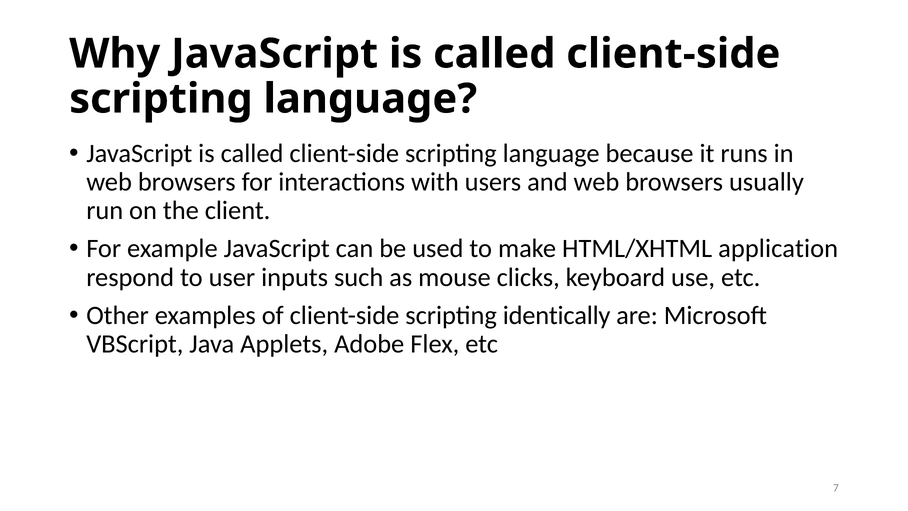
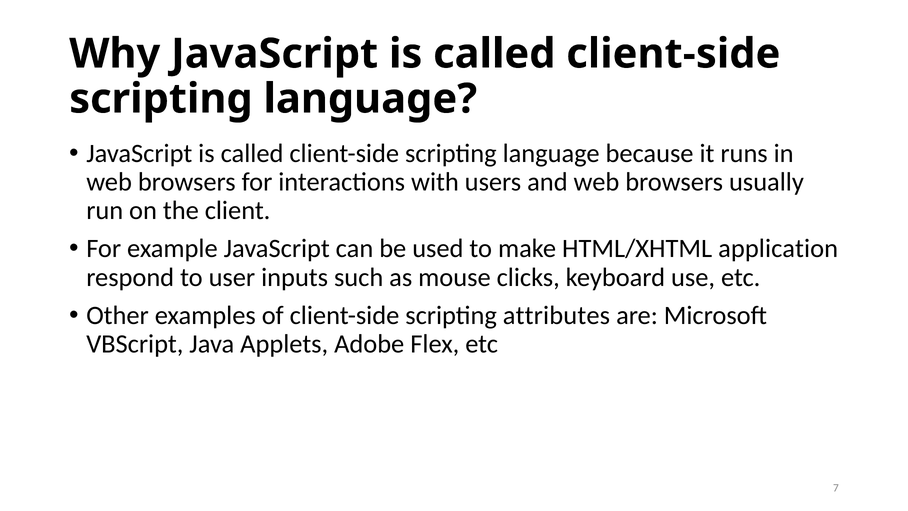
identically: identically -> attributes (556, 315)
